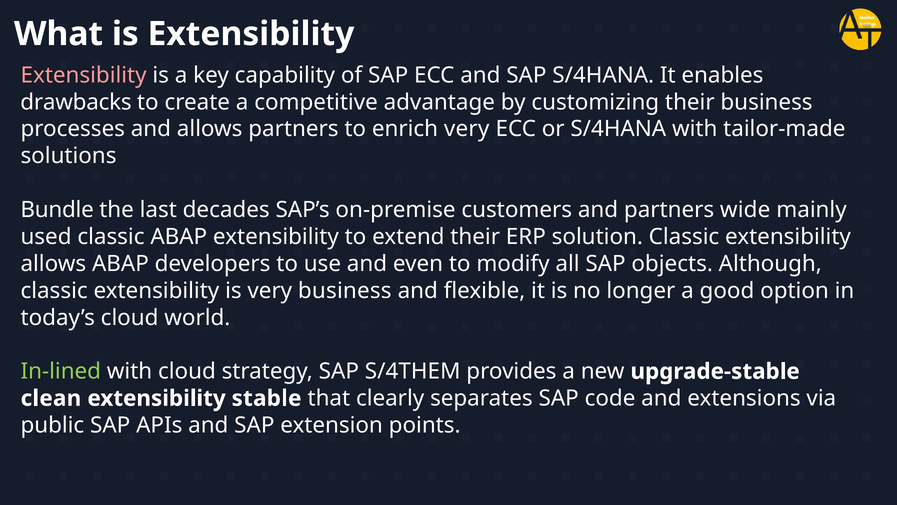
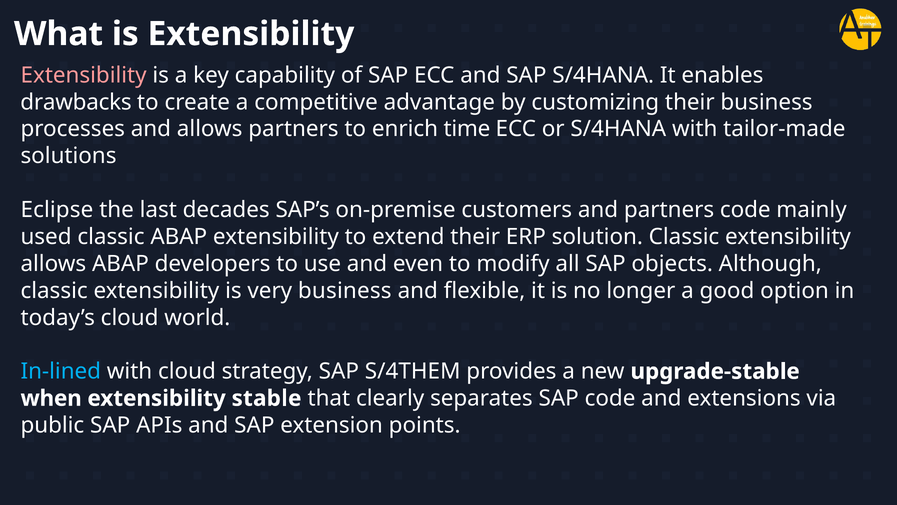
enrich very: very -> time (467, 129)
Bundle: Bundle -> Eclipse (57, 210)
partners wide: wide -> code (745, 210)
In-lined colour: light green -> light blue (61, 371)
clean: clean -> when (51, 398)
